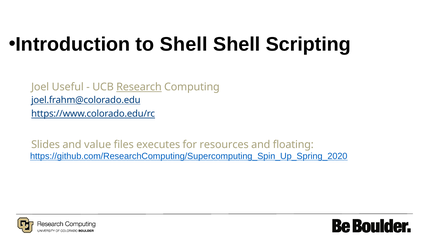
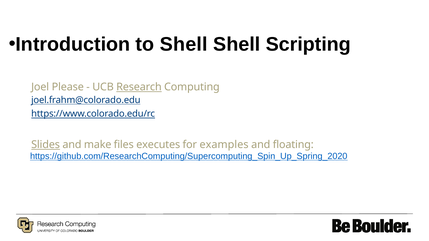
Useful: Useful -> Please (68, 87)
Slides underline: none -> present (46, 145)
value: value -> make (98, 145)
resources: resources -> examples (224, 145)
